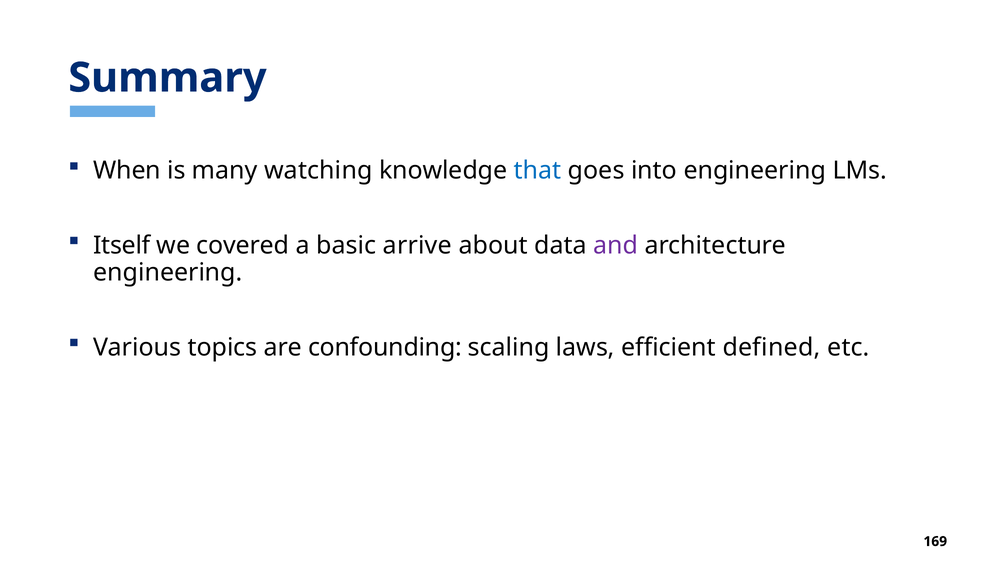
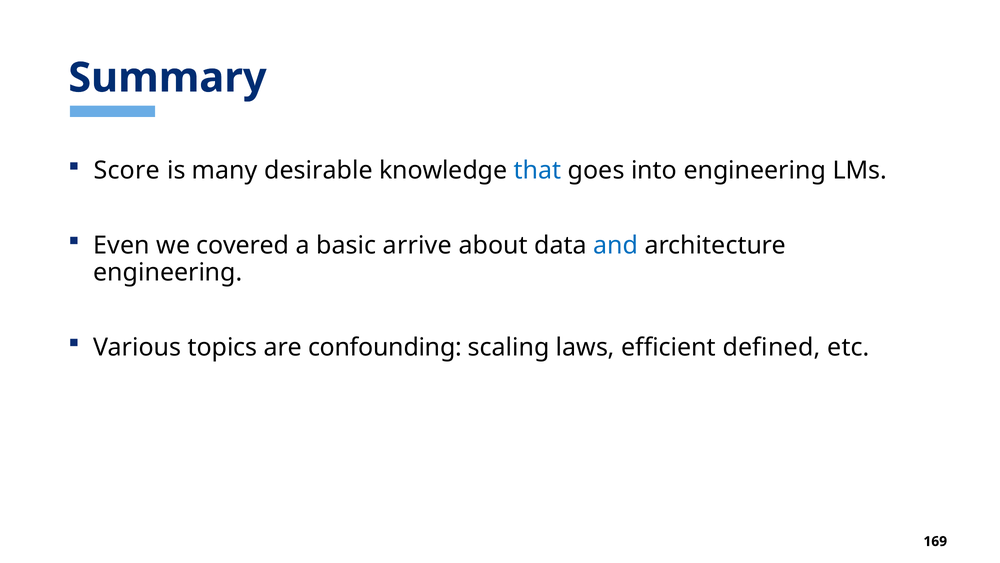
When: When -> Score (127, 170)
watching: watching -> desirable (318, 170)
Itself: Itself -> Even (122, 245)
and colour: purple -> blue (616, 245)
